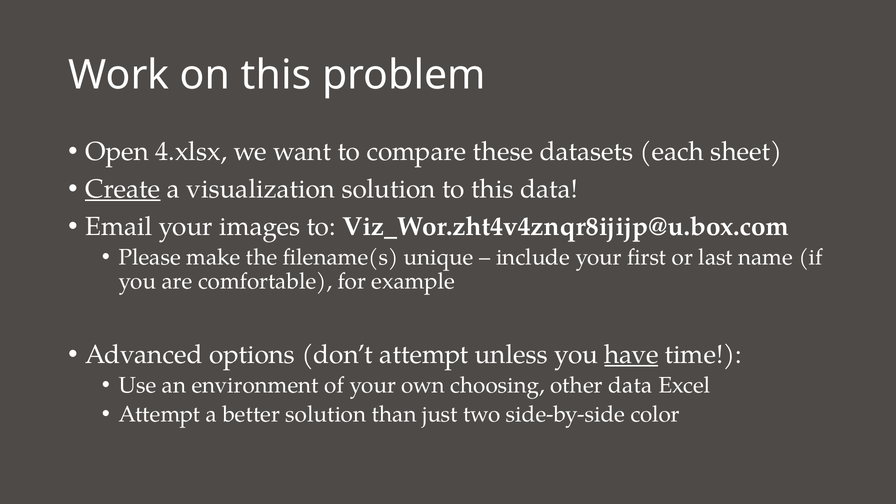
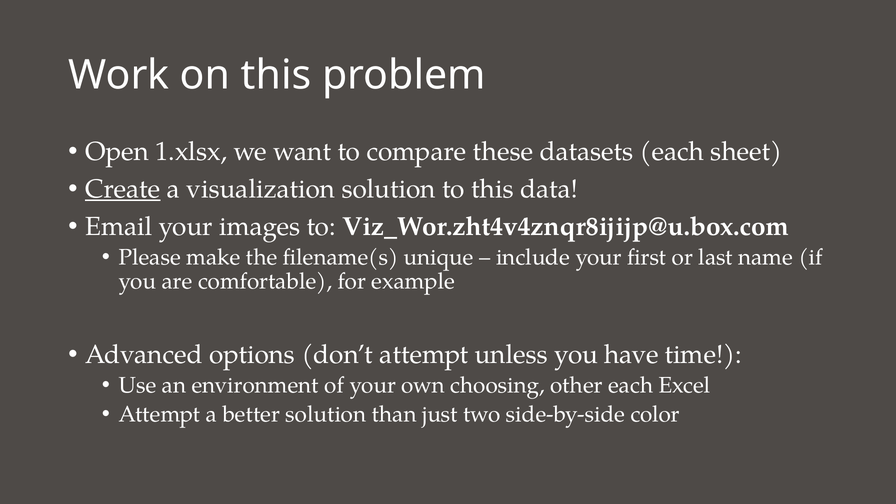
4.xlsx: 4.xlsx -> 1.xlsx (191, 151)
have underline: present -> none (631, 354)
other data: data -> each (631, 385)
